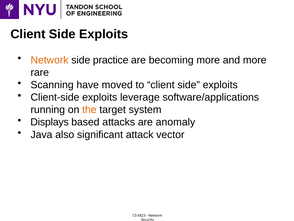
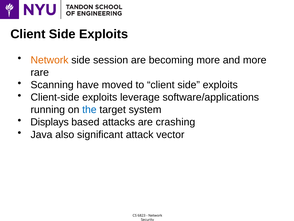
practice: practice -> session (111, 60)
the colour: orange -> blue (89, 109)
anomaly: anomaly -> crashing (175, 122)
